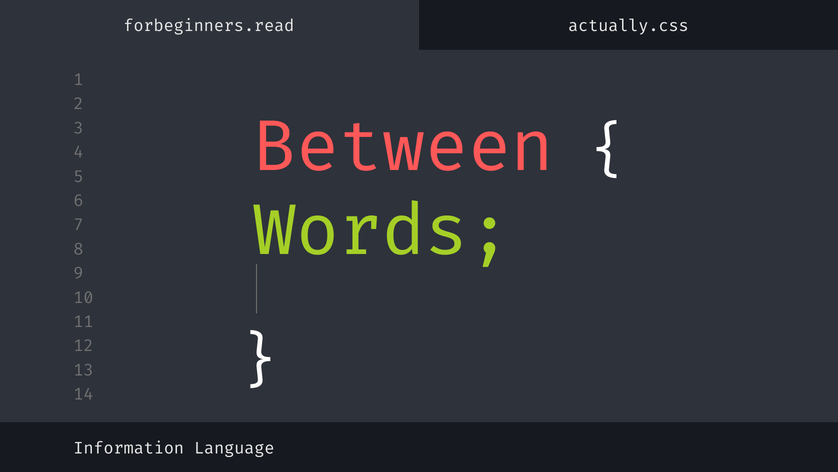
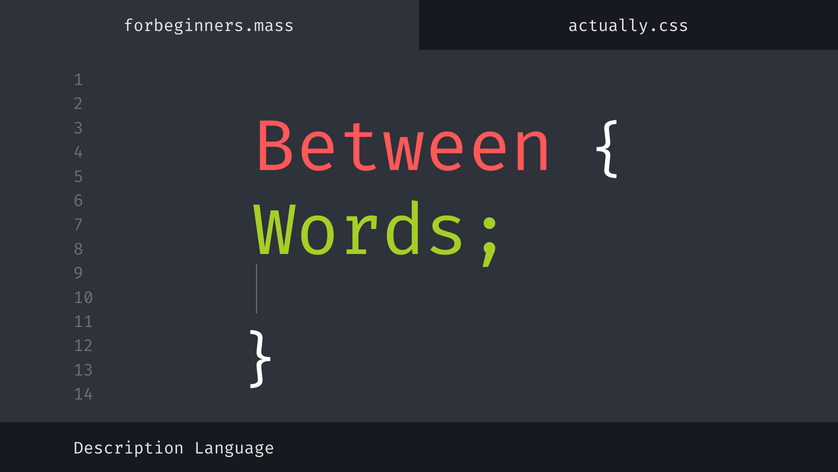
forbeginners.read: forbeginners.read -> forbeginners.mass (209, 26)
Information: Information -> Description (129, 448)
